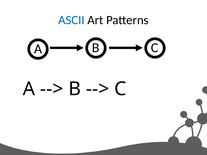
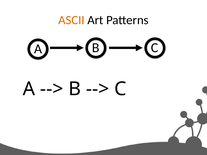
ASCII colour: blue -> orange (71, 20)
